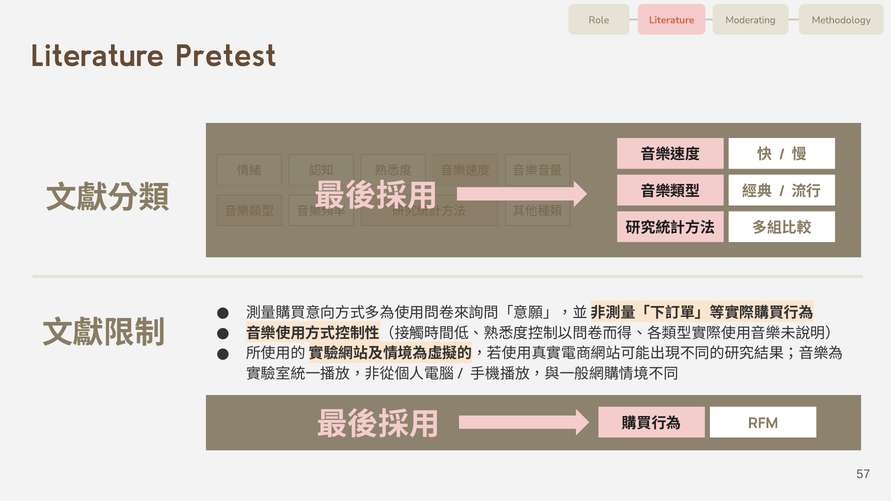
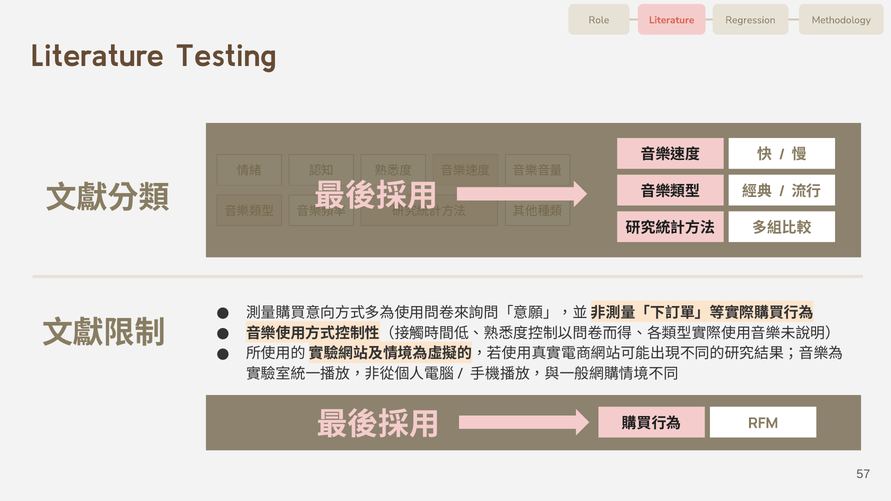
Moderating: Moderating -> Regression (750, 20)
Pretest: Pretest -> Testing (226, 56)
